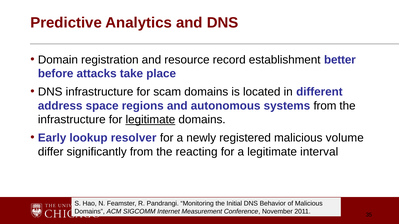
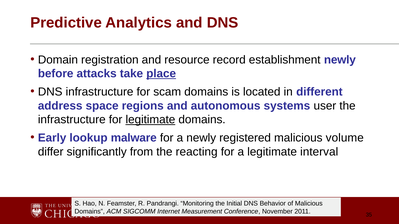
establishment better: better -> newly (340, 60)
place underline: none -> present (161, 74)
systems from: from -> user (325, 106)
resolver: resolver -> malware (134, 138)
